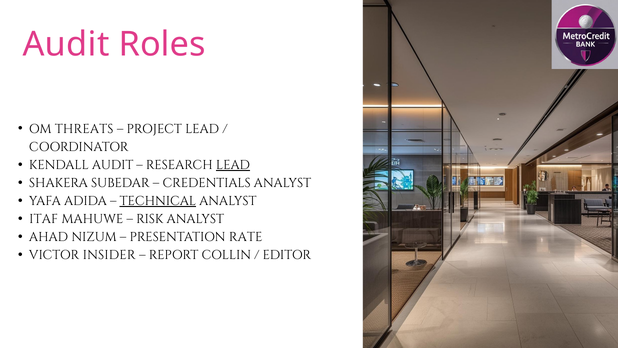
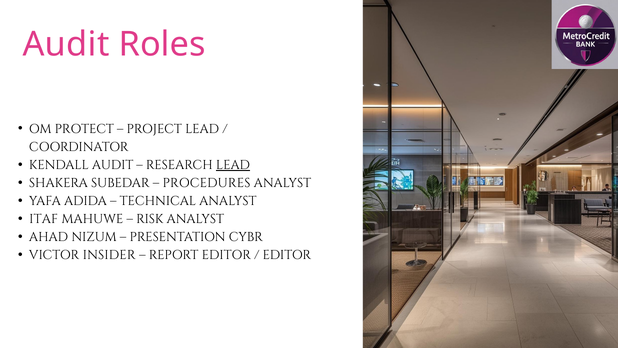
THREATS: THREATS -> PROTECT (84, 129)
CREDENTIALS: CREDENTIALS -> PROCEDURES (206, 183)
TECHNICAL underline: present -> none (158, 201)
RATE: RATE -> CYBR (246, 237)
REPORT COLLIN: COLLIN -> EDITOR (226, 255)
